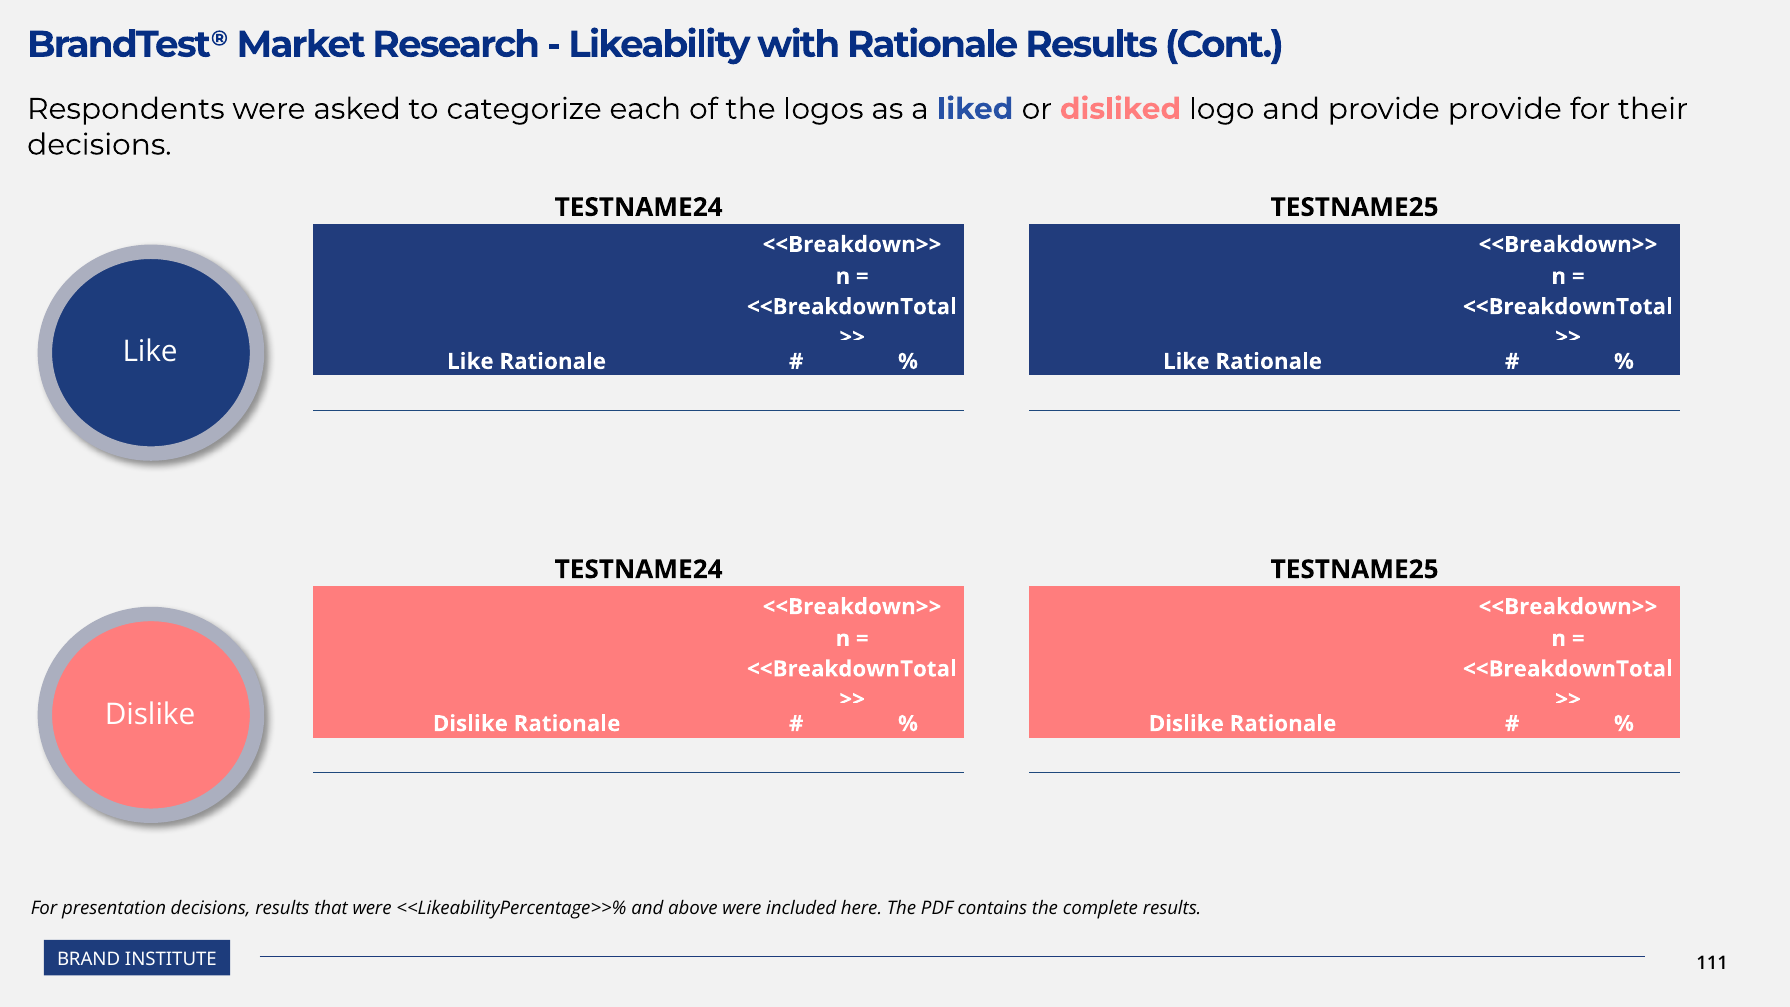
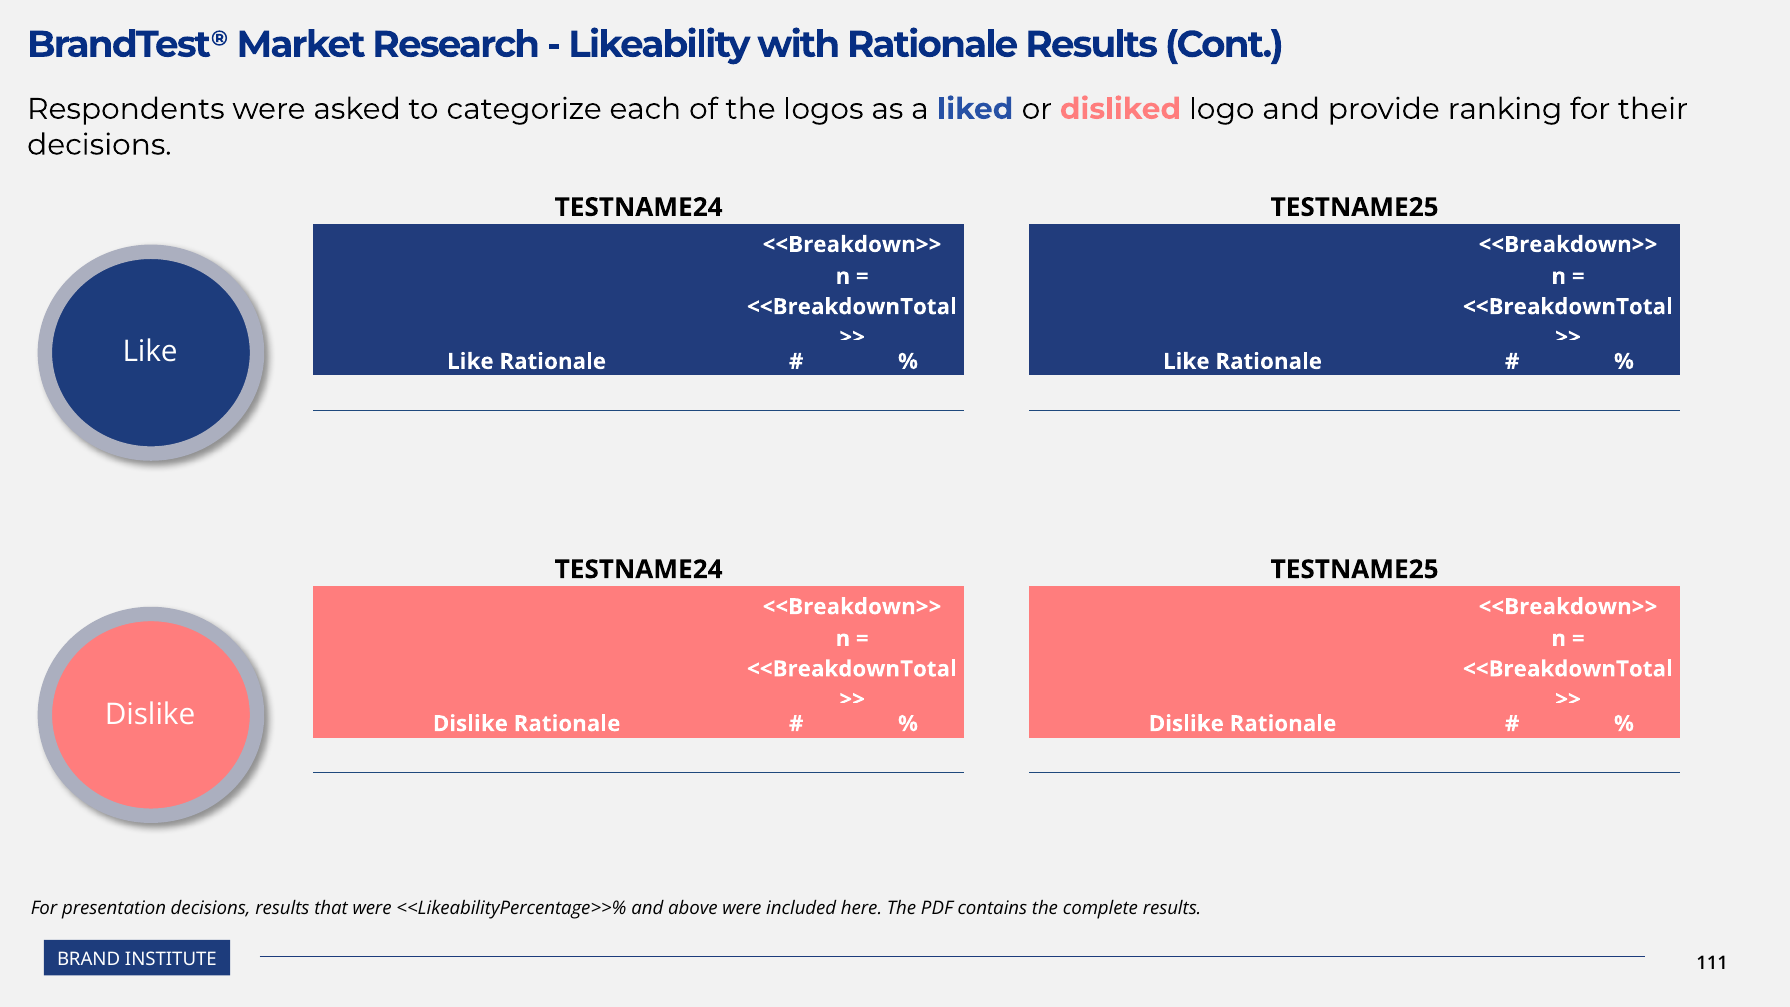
provide provide: provide -> ranking (1505, 109)
